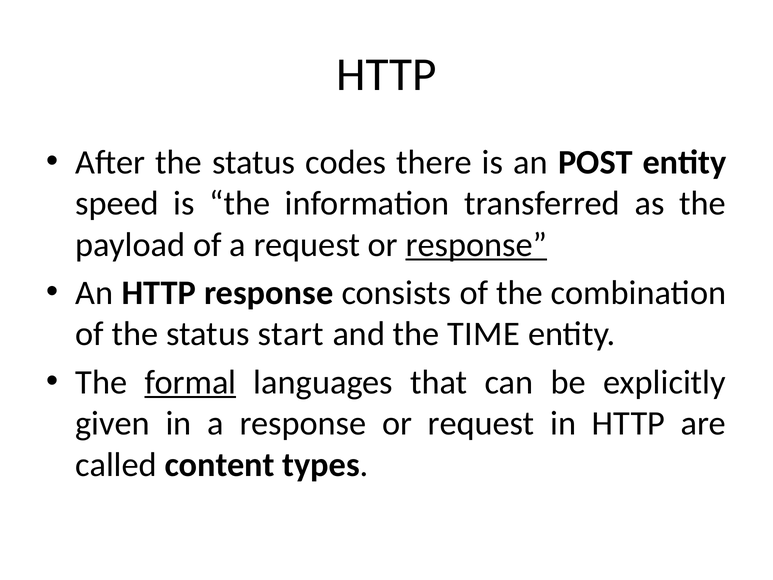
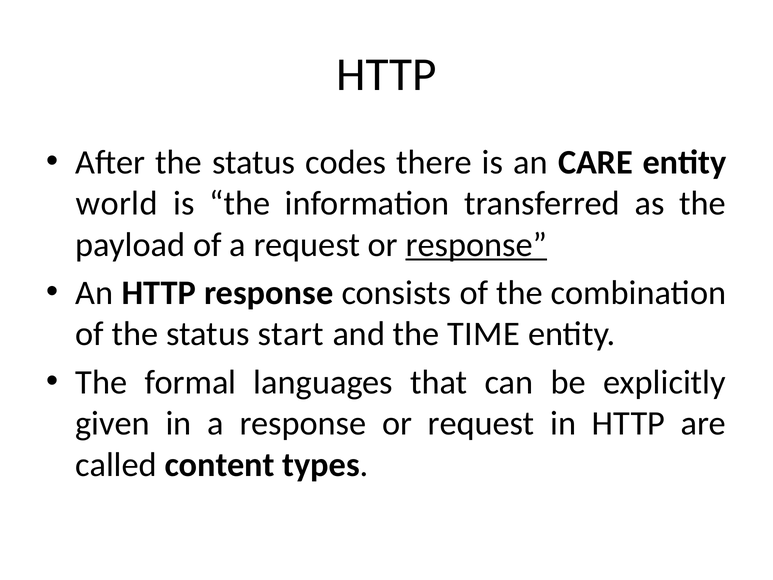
POST: POST -> CARE (596, 162)
speed: speed -> world (117, 203)
formal underline: present -> none (190, 382)
